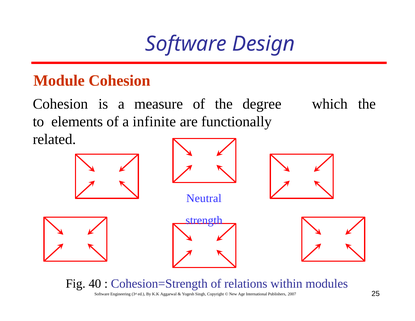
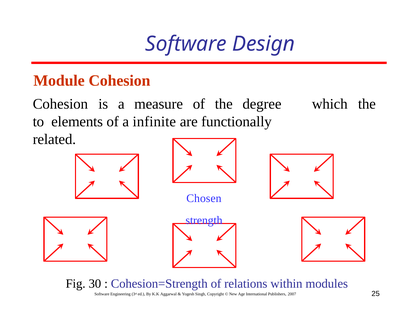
Neutral: Neutral -> Chosen (204, 198)
40: 40 -> 30 (95, 283)
